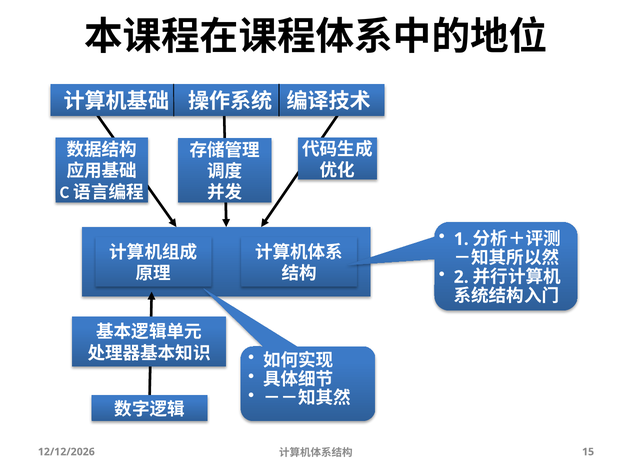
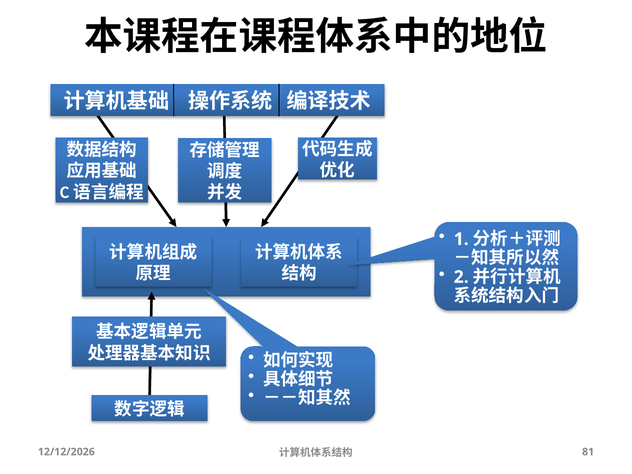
15: 15 -> 81 (588, 452)
